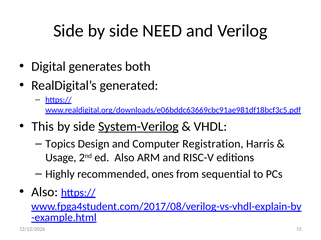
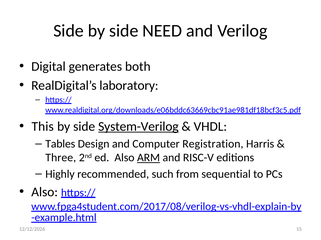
generated: generated -> laboratory (129, 86)
Topics: Topics -> Tables (60, 144)
Usage: Usage -> Three (61, 158)
ARM underline: none -> present (149, 158)
ones: ones -> such (163, 175)
